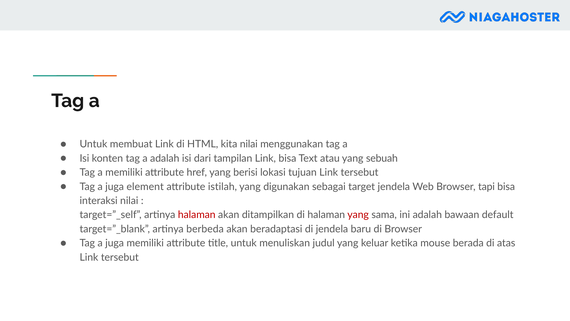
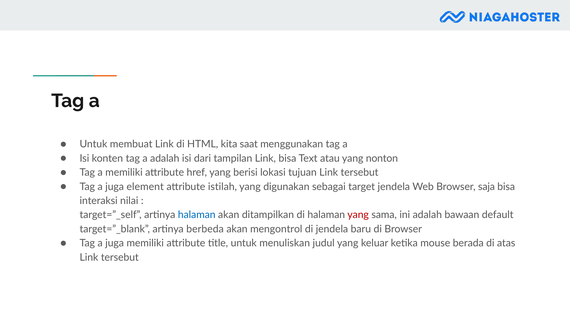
kita nilai: nilai -> saat (249, 144)
sebuah: sebuah -> nonton (382, 158)
tapi: tapi -> saja (487, 186)
halaman colour: red -> blue (197, 215)
beradaptasi: beradaptasi -> mengontrol (276, 229)
